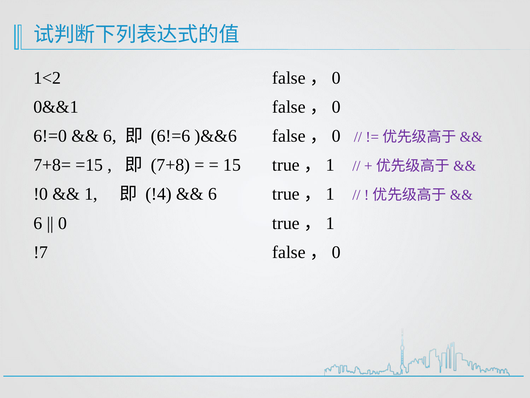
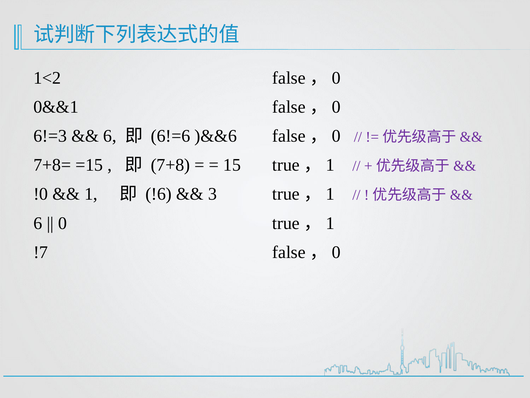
6!=0: 6!=0 -> 6!=3 (50, 136)
!4: !4 -> !6 (159, 194)
6: 6 -> 3 (212, 194)
